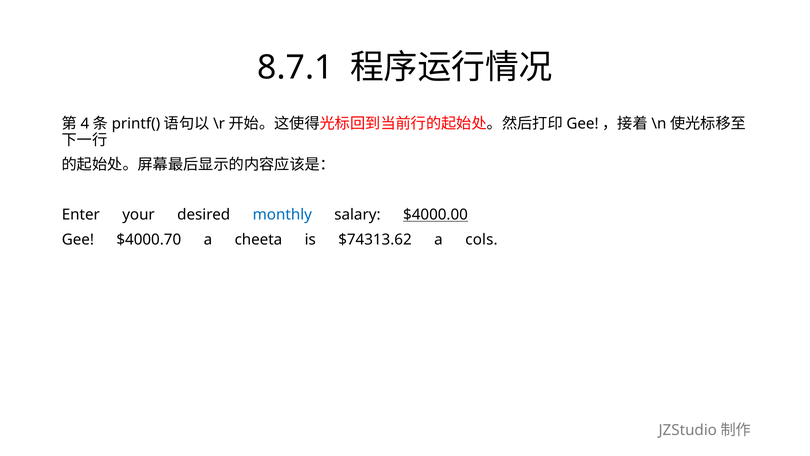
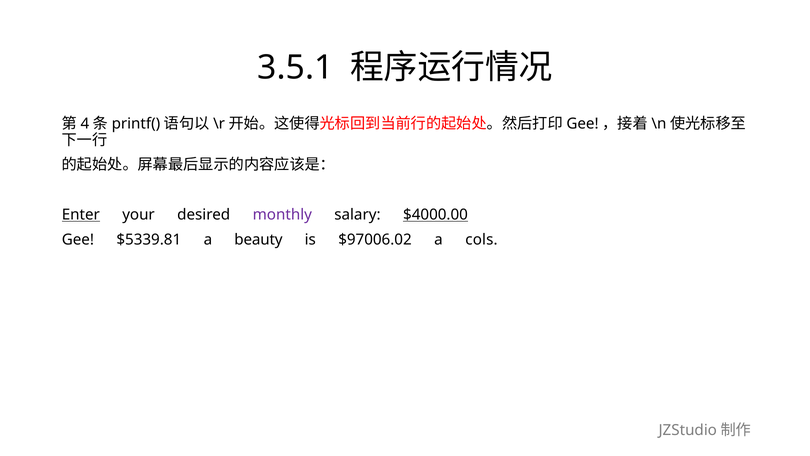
8.7.1: 8.7.1 -> 3.5.1 (295, 68)
Enter underline: none -> present (81, 214)
monthly colour: blue -> purple (282, 214)
$4000.70: $4000.70 -> $5339.81 (149, 239)
cheeta: cheeta -> beauty (258, 239)
$74313.62: $74313.62 -> $97006.02 (375, 239)
